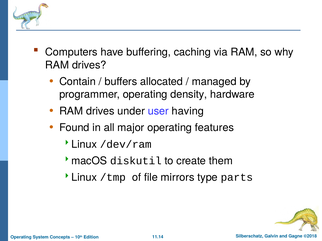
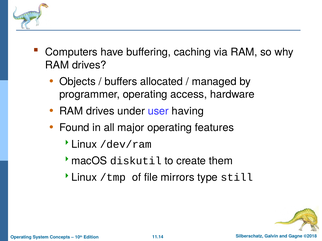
Contain: Contain -> Objects (77, 82)
density: density -> access (189, 95)
parts: parts -> still (237, 178)
